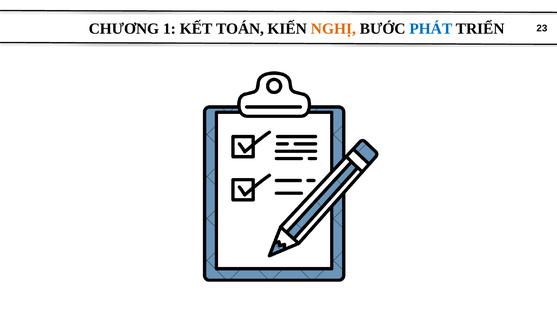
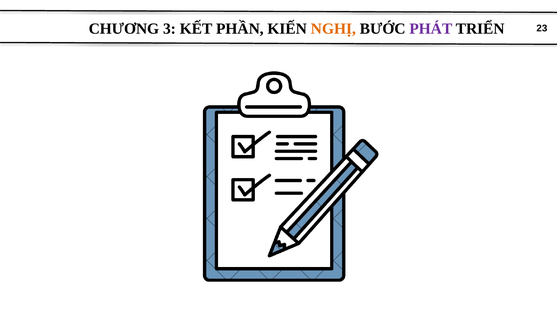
1: 1 -> 3 (170, 29)
TOÁN: TOÁN -> PHẦN (240, 29)
PHÁT colour: blue -> purple (431, 29)
